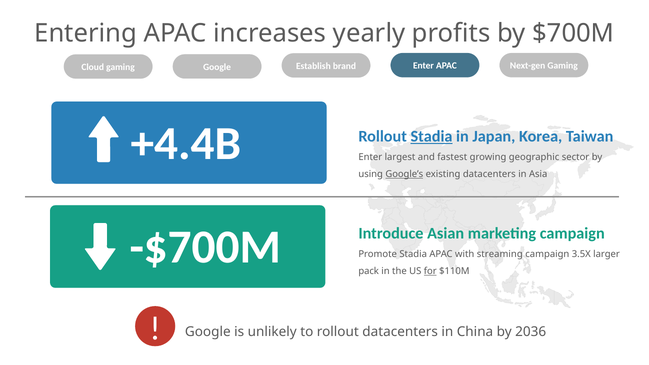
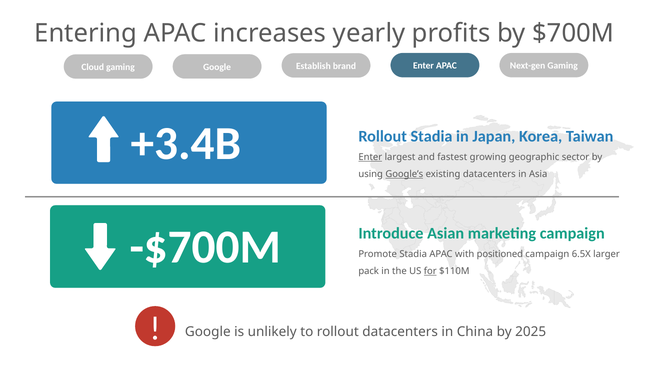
+4.4B: +4.4B -> +3.4B (186, 144)
Stadia underline: present -> none (432, 136)
Enter underline: none -> present (370, 157)
streaming: streaming -> positioned (500, 254)
3.5X: 3.5X -> 6.5X (581, 254)
2036: 2036 -> 2025 (531, 332)
